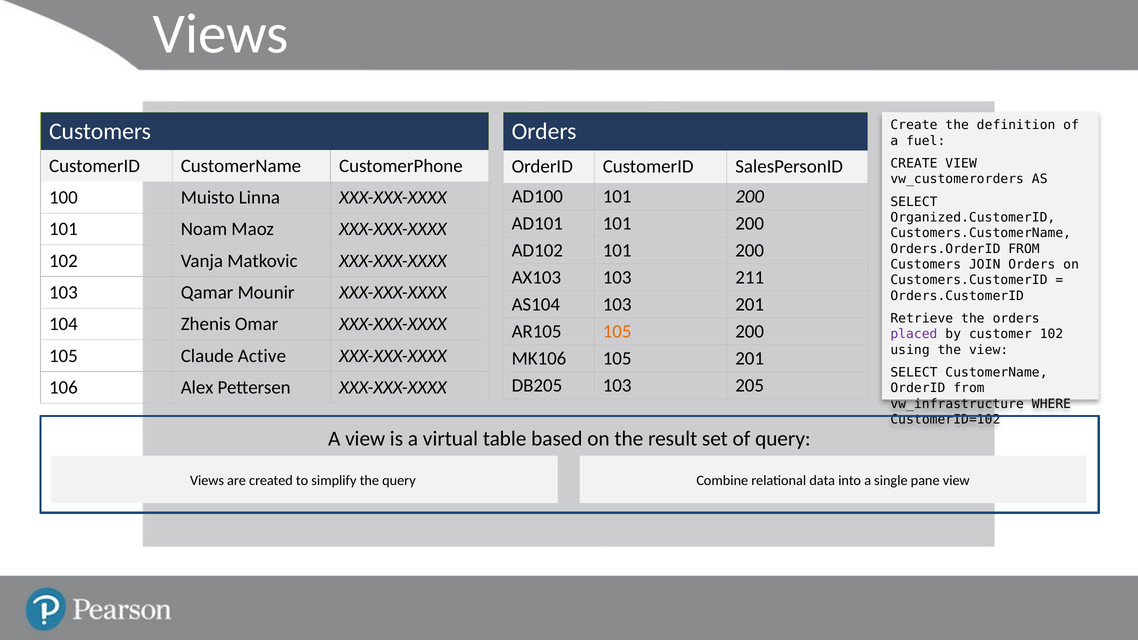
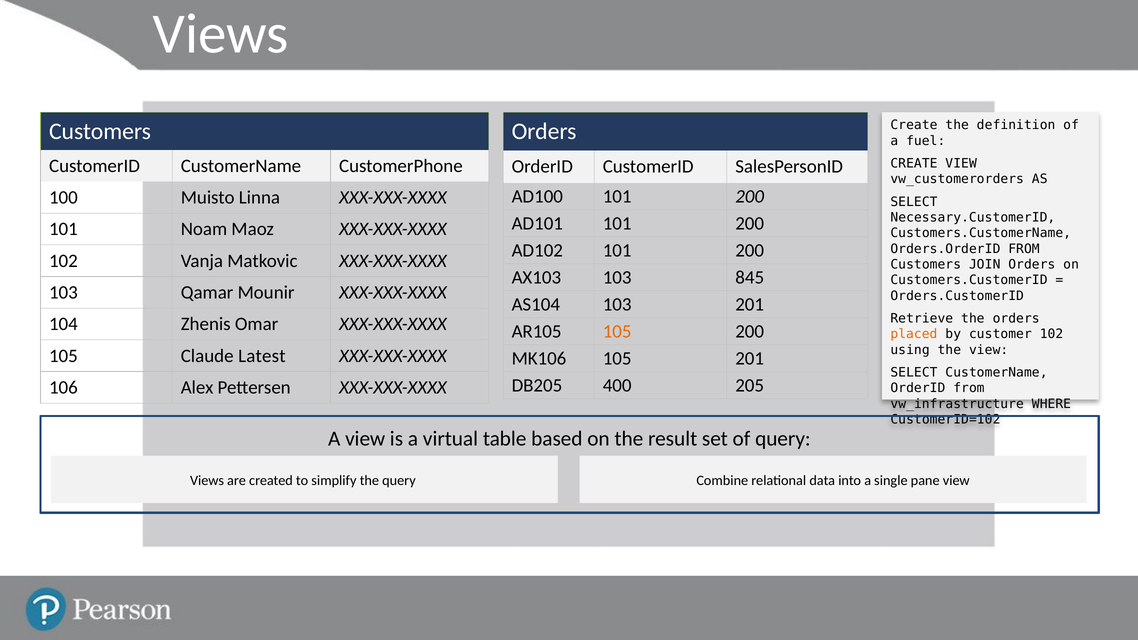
Organized.CustomerID: Organized.CustomerID -> Necessary.CustomerID (973, 218)
211: 211 -> 845 (750, 278)
placed colour: purple -> orange (914, 334)
Active: Active -> Latest (262, 356)
DB205 103: 103 -> 400 (617, 386)
